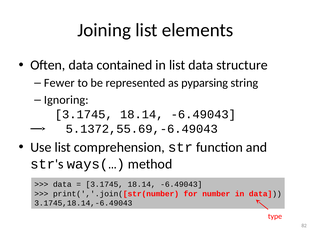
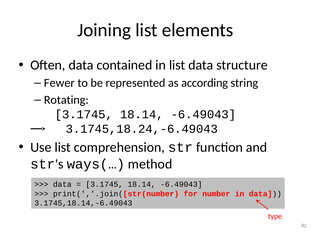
pyparsing: pyparsing -> according (205, 83)
Ignoring: Ignoring -> Rotating (66, 100)
5.1372,55.69,-6.49043: 5.1372,55.69,-6.49043 -> 3.1745,18.24,-6.49043 (142, 129)
